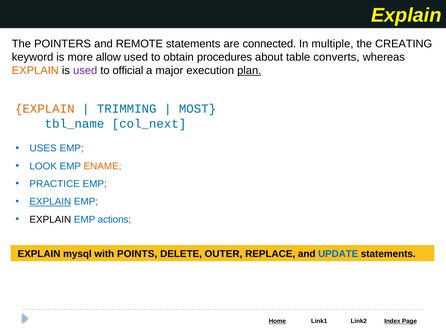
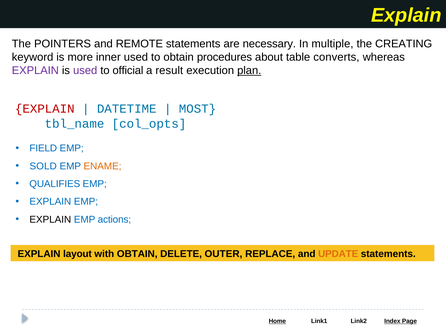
connected: connected -> necessary (269, 44)
allow: allow -> inner (108, 57)
EXPLAIN colour: orange -> purple (35, 71)
major: major -> result (169, 71)
EXPLAIN colour: orange -> red (45, 109)
TRIMMING: TRIMMING -> DATETIME (127, 109)
col_next: col_next -> col_opts (149, 124)
USES: USES -> FIELD (43, 149)
LOOK: LOOK -> SOLD (43, 166)
PRACTICE: PRACTICE -> QUALIFIES (55, 184)
EXPLAIN underline: present -> none (50, 202)
mysql: mysql -> layout (77, 254)
with POINTS: POINTS -> OBTAIN (137, 254)
UPDATE colour: blue -> orange (338, 254)
